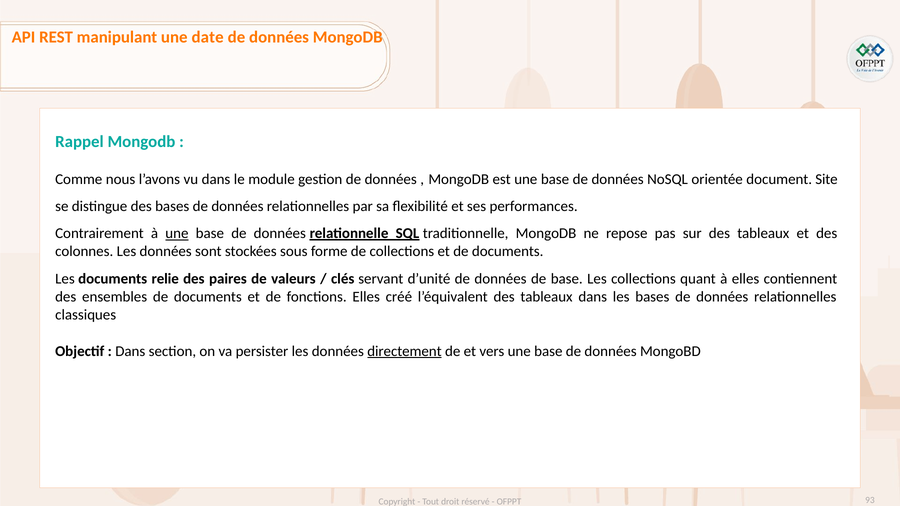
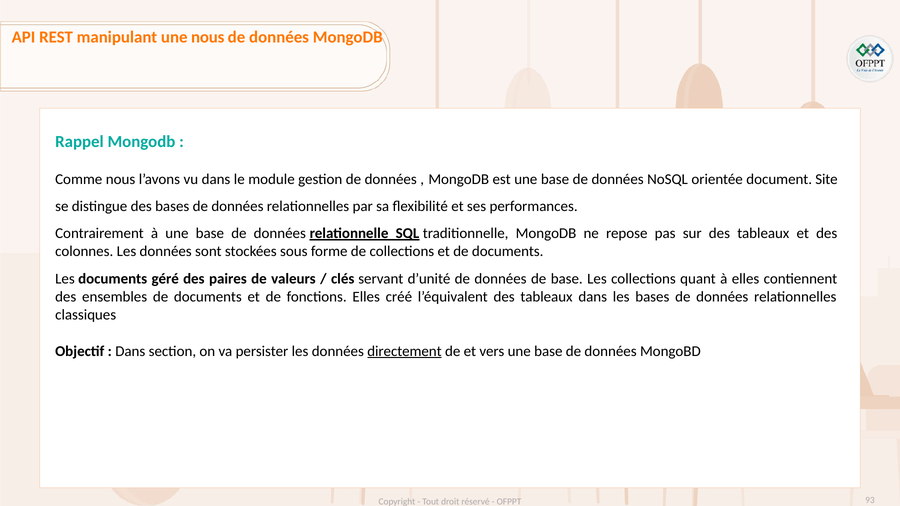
une date: date -> nous (208, 37)
une underline: present -> none (177, 234)
relie: relie -> géré (165, 279)
